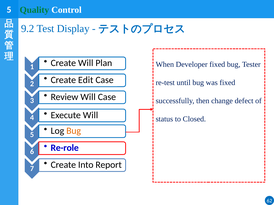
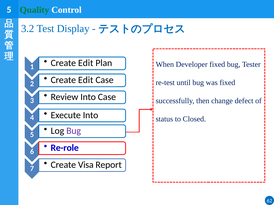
9.2: 9.2 -> 3.2 (28, 29)
Will: Will -> Edit (86, 63)
Will: Will -> Into (88, 97)
Will: Will -> Into (91, 115)
Bug colour: orange -> purple (74, 131)
Into: Into -> Visa (86, 165)
